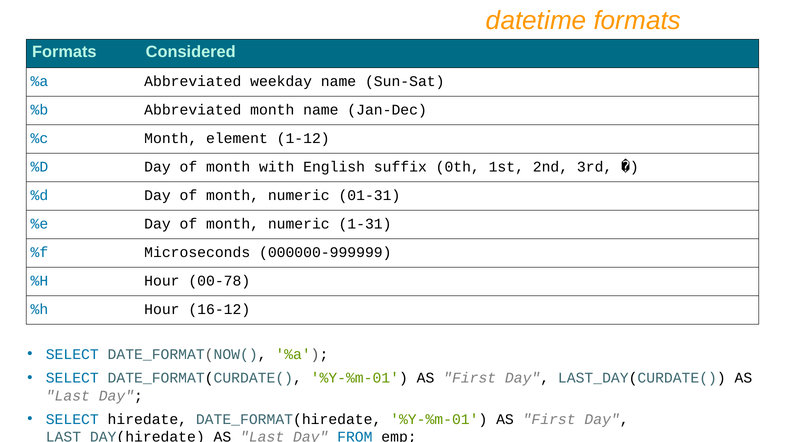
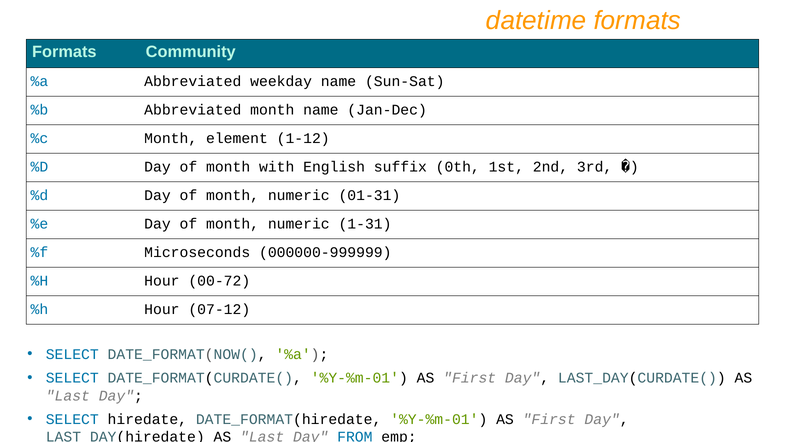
Considered: Considered -> Community (191, 52)
00-78: 00-78 -> 00-72 (219, 280)
16-12: 16-12 -> 07-12 (219, 309)
